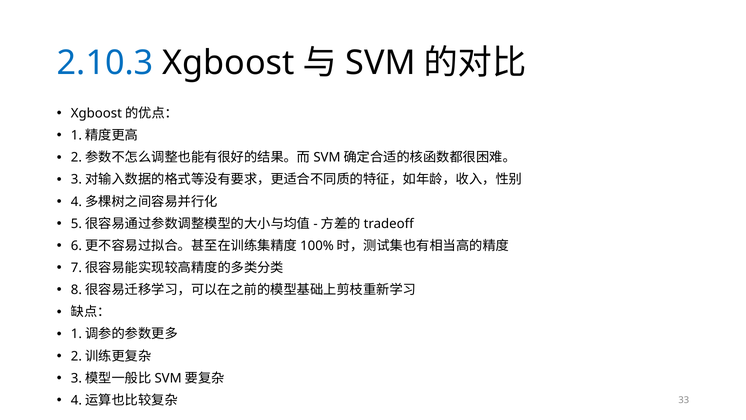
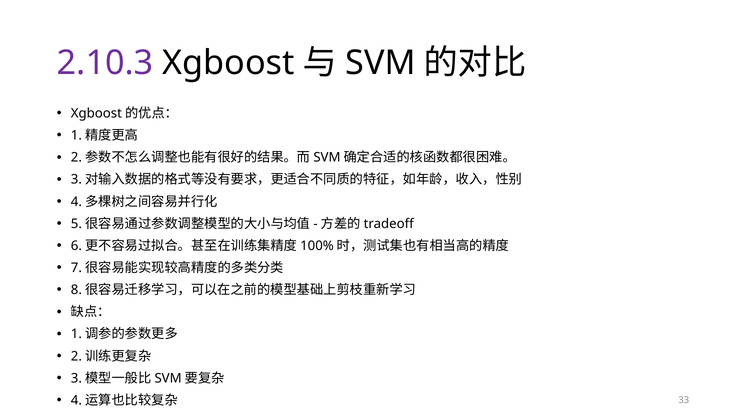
2.10.3 colour: blue -> purple (105, 63)
